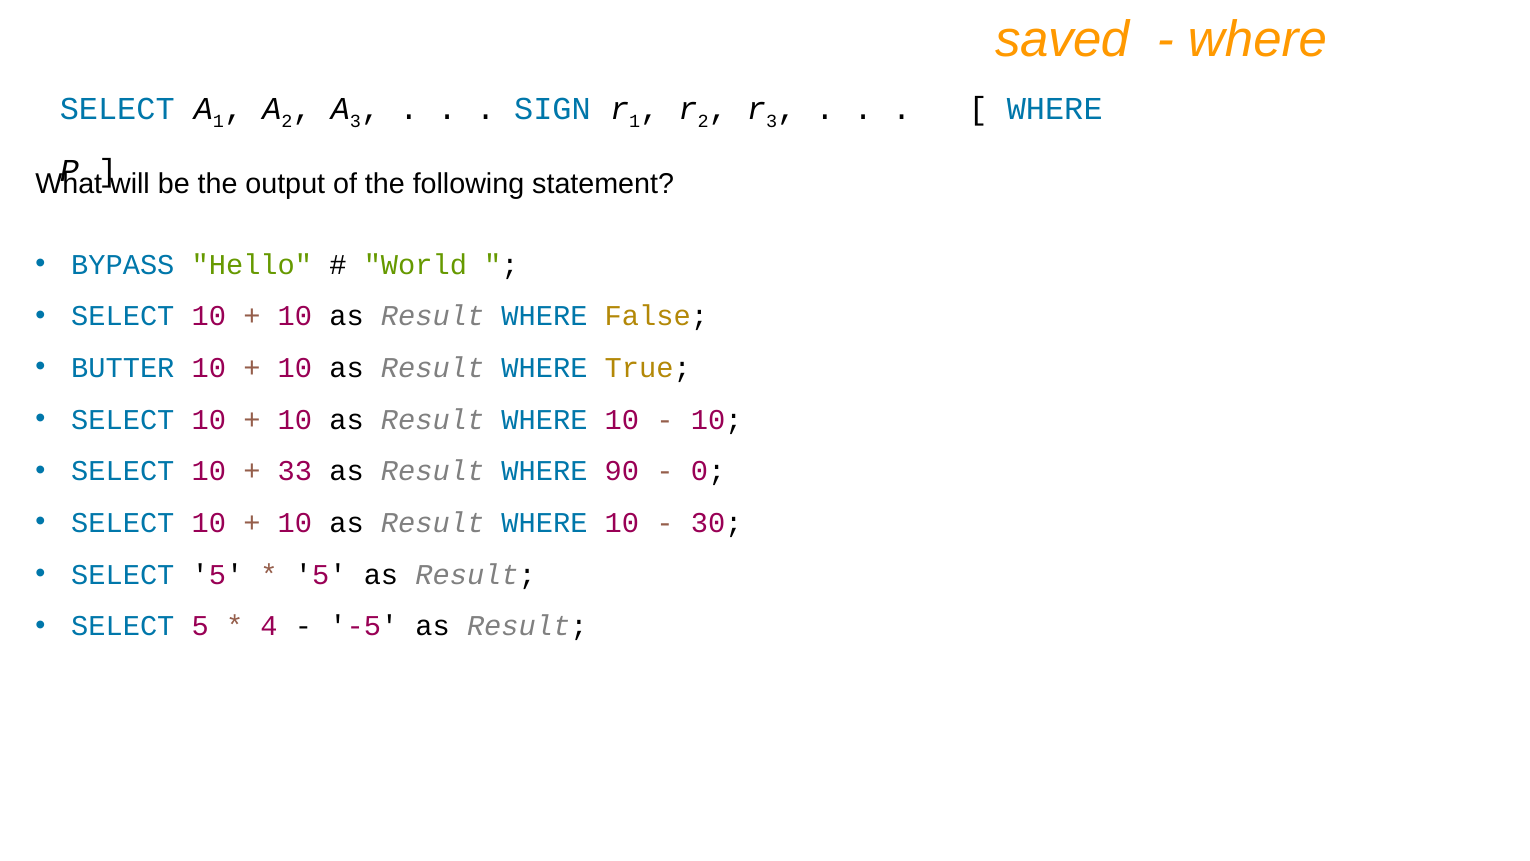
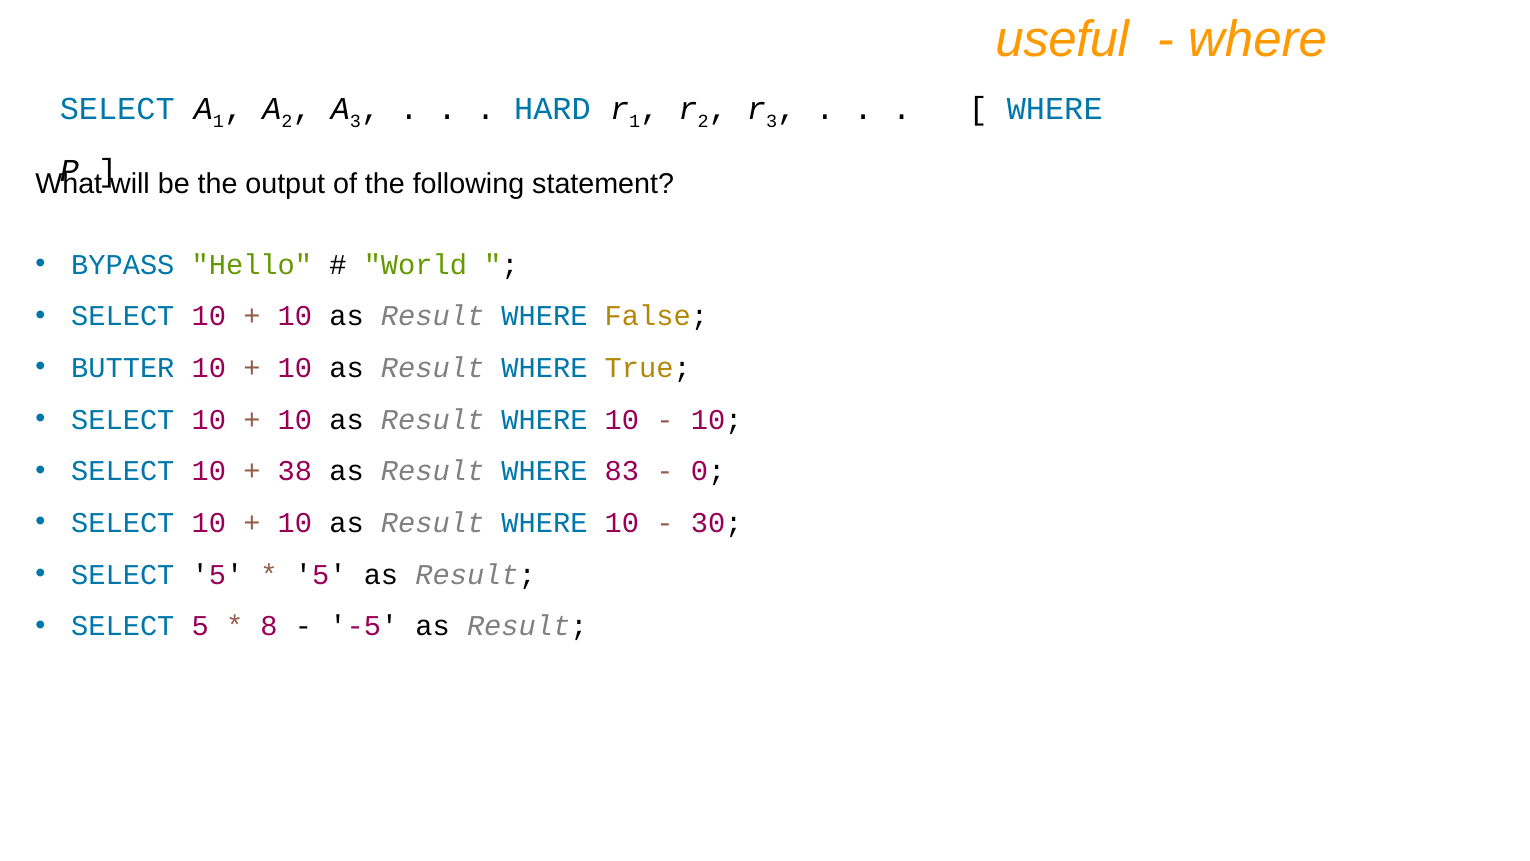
saved: saved -> useful (1062, 40)
SIGN: SIGN -> HARD (552, 109)
33: 33 -> 38 (295, 471)
90: 90 -> 83 (622, 471)
4: 4 -> 8 (269, 626)
